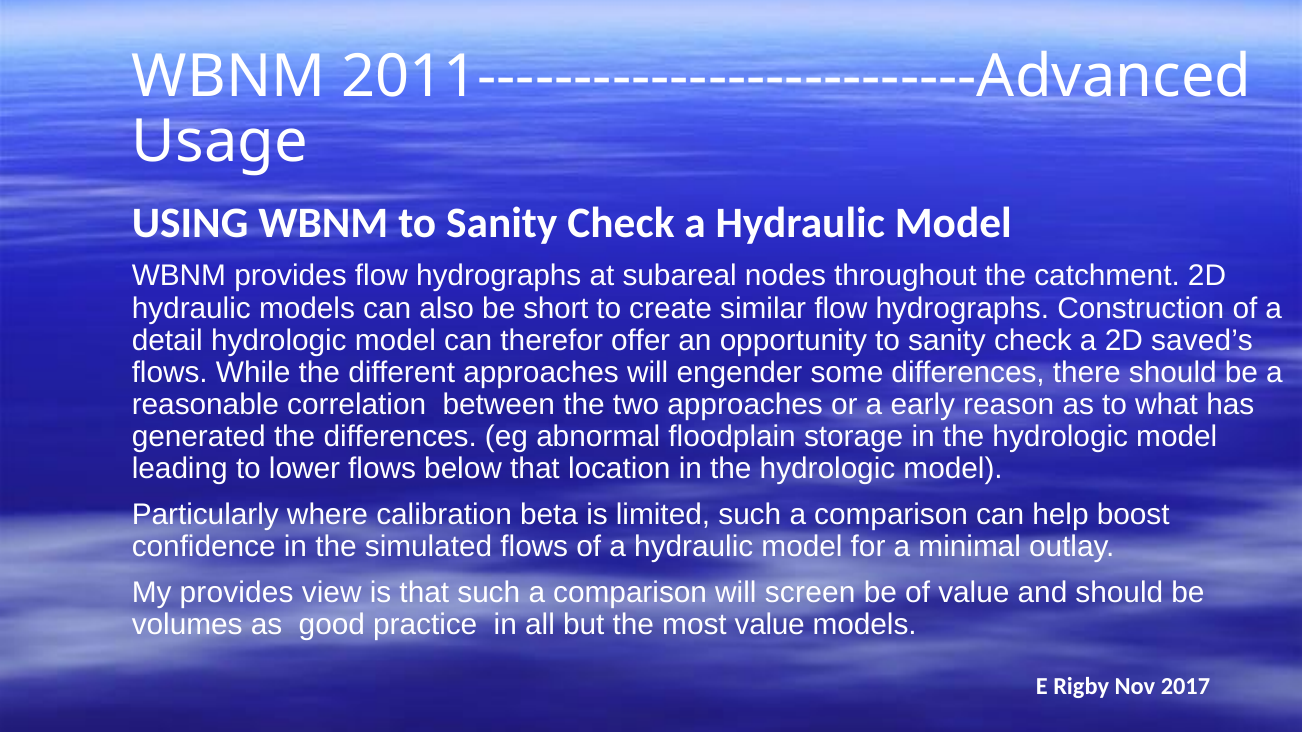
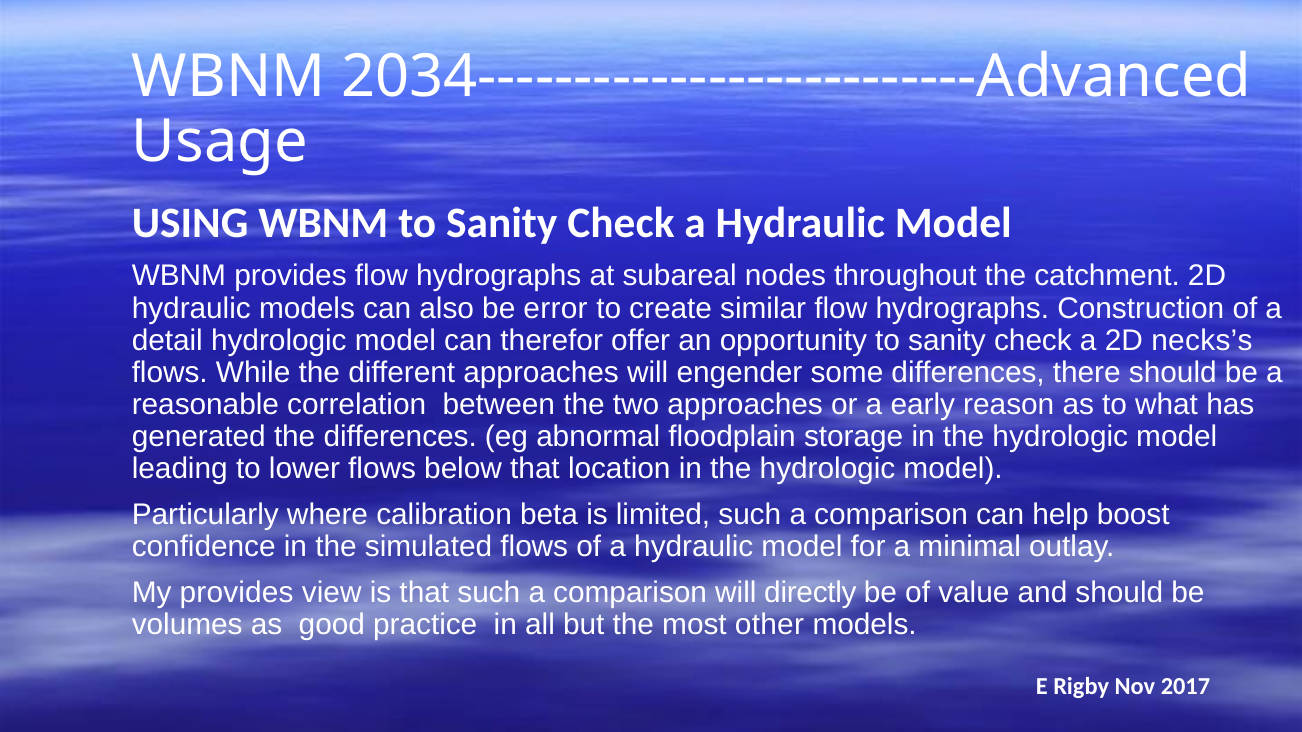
2011--------------------------Advanced: 2011--------------------------Advanced -> 2034--------------------------Advanced (796, 77)
short: short -> error (556, 308)
saved’s: saved’s -> necks’s (1202, 341)
screen: screen -> directly (810, 593)
most value: value -> other (769, 625)
